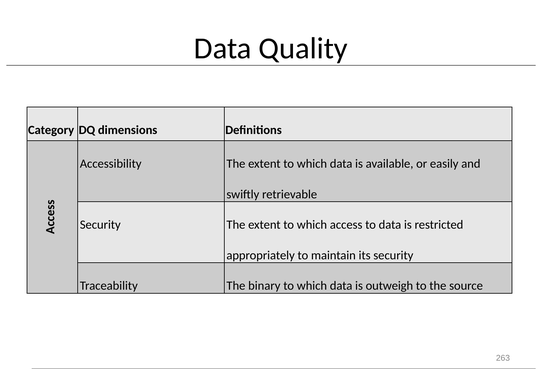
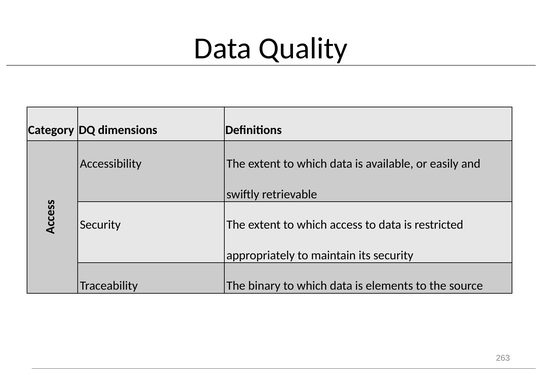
outweigh: outweigh -> elements (389, 286)
